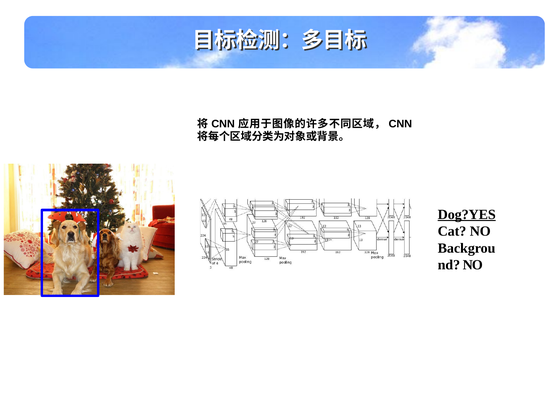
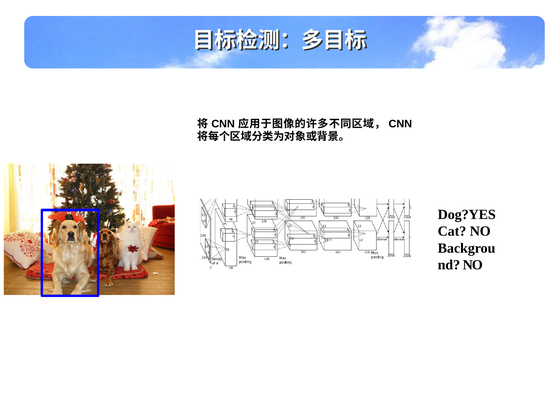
Dog?YES underline: present -> none (467, 214)
